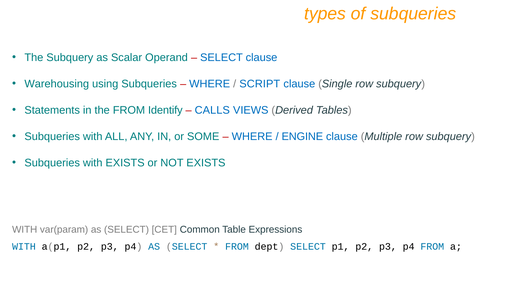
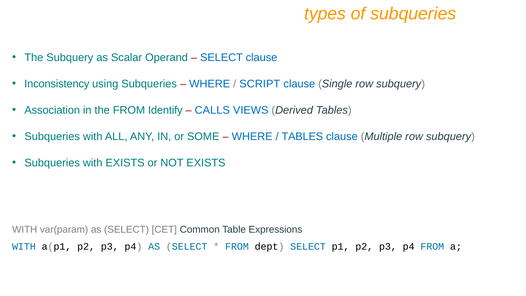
Warehousing: Warehousing -> Inconsistency (57, 84)
Statements: Statements -> Association (52, 110)
ENGINE: ENGINE -> TABLES (302, 136)
